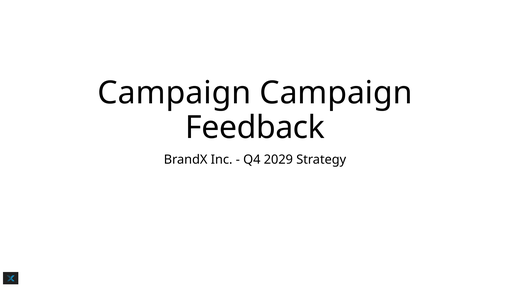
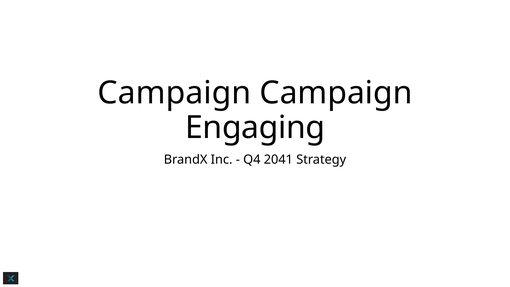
Feedback: Feedback -> Engaging (255, 127)
2029: 2029 -> 2041 (278, 159)
